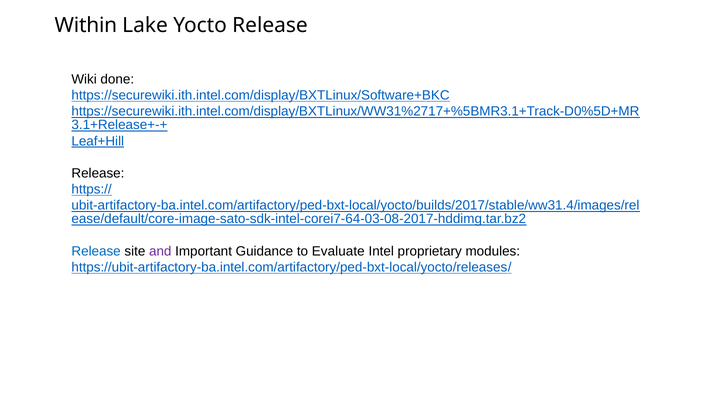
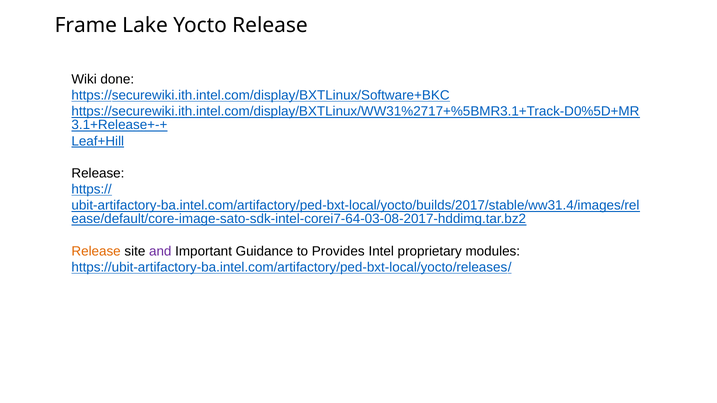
Within: Within -> Frame (86, 25)
Release colour: blue -> orange (96, 251)
Evaluate: Evaluate -> Provides (338, 251)
